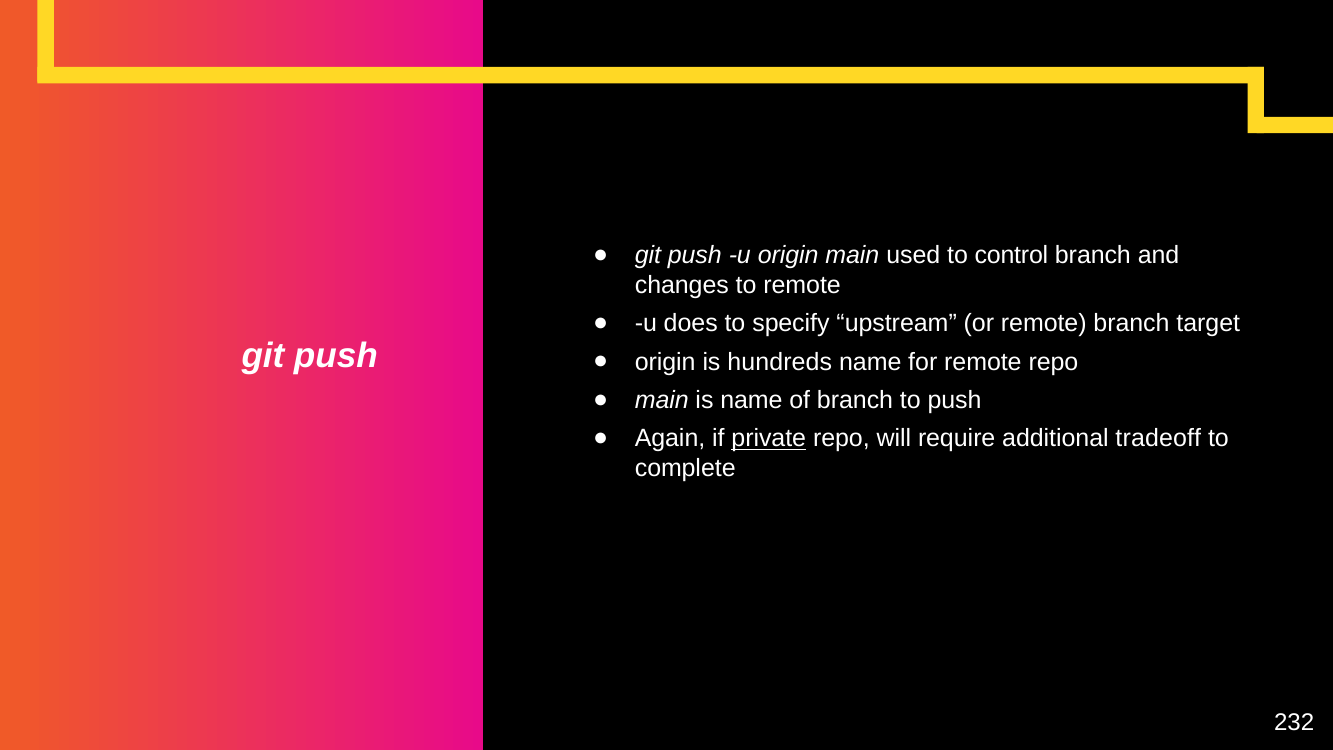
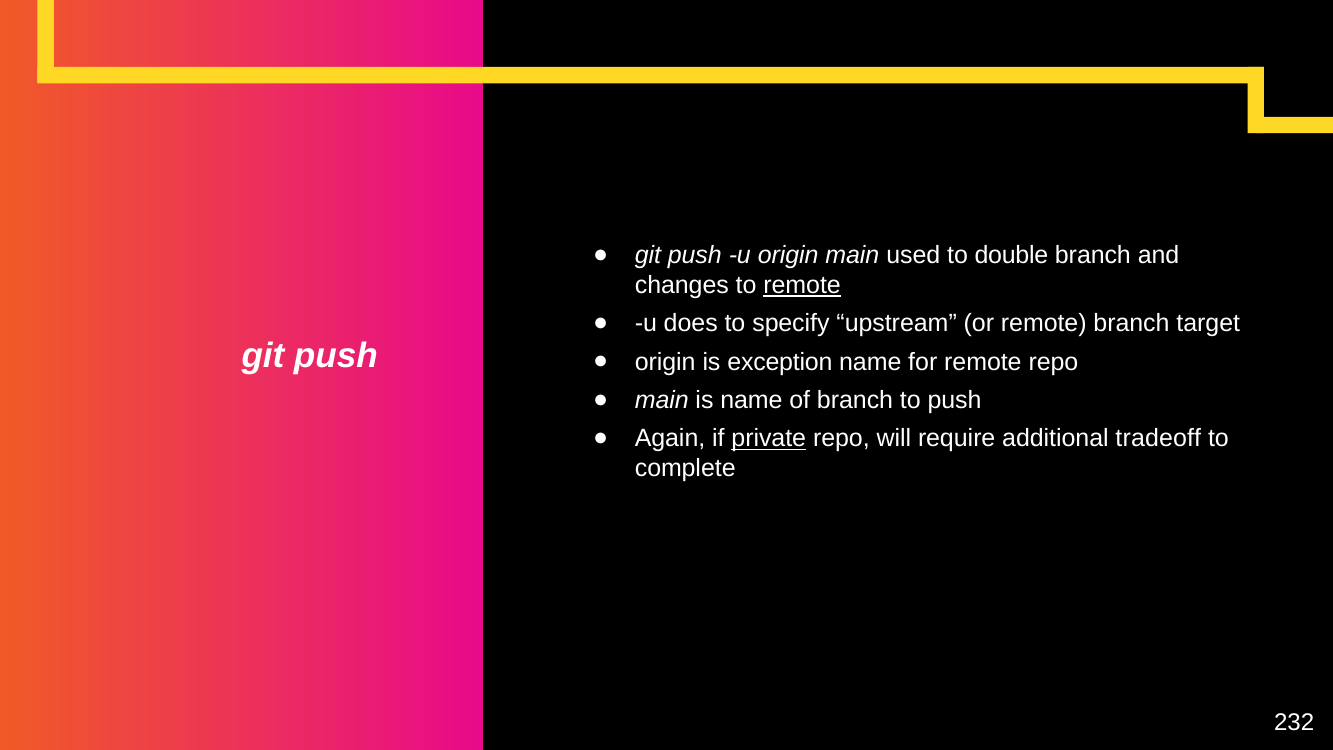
control: control -> double (1011, 255)
remote underline: none -> present (802, 285)
hundreds: hundreds -> exception (780, 362)
